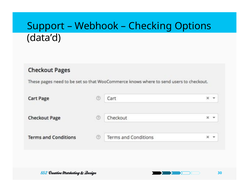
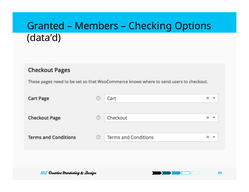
Support: Support -> Granted (46, 26)
Webhook: Webhook -> Members (97, 26)
